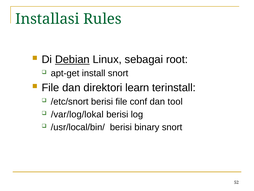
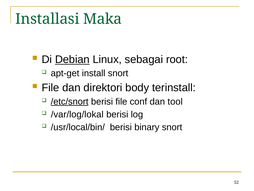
Rules: Rules -> Maka (103, 19)
learn: learn -> body (137, 88)
/etc/snort underline: none -> present (70, 101)
